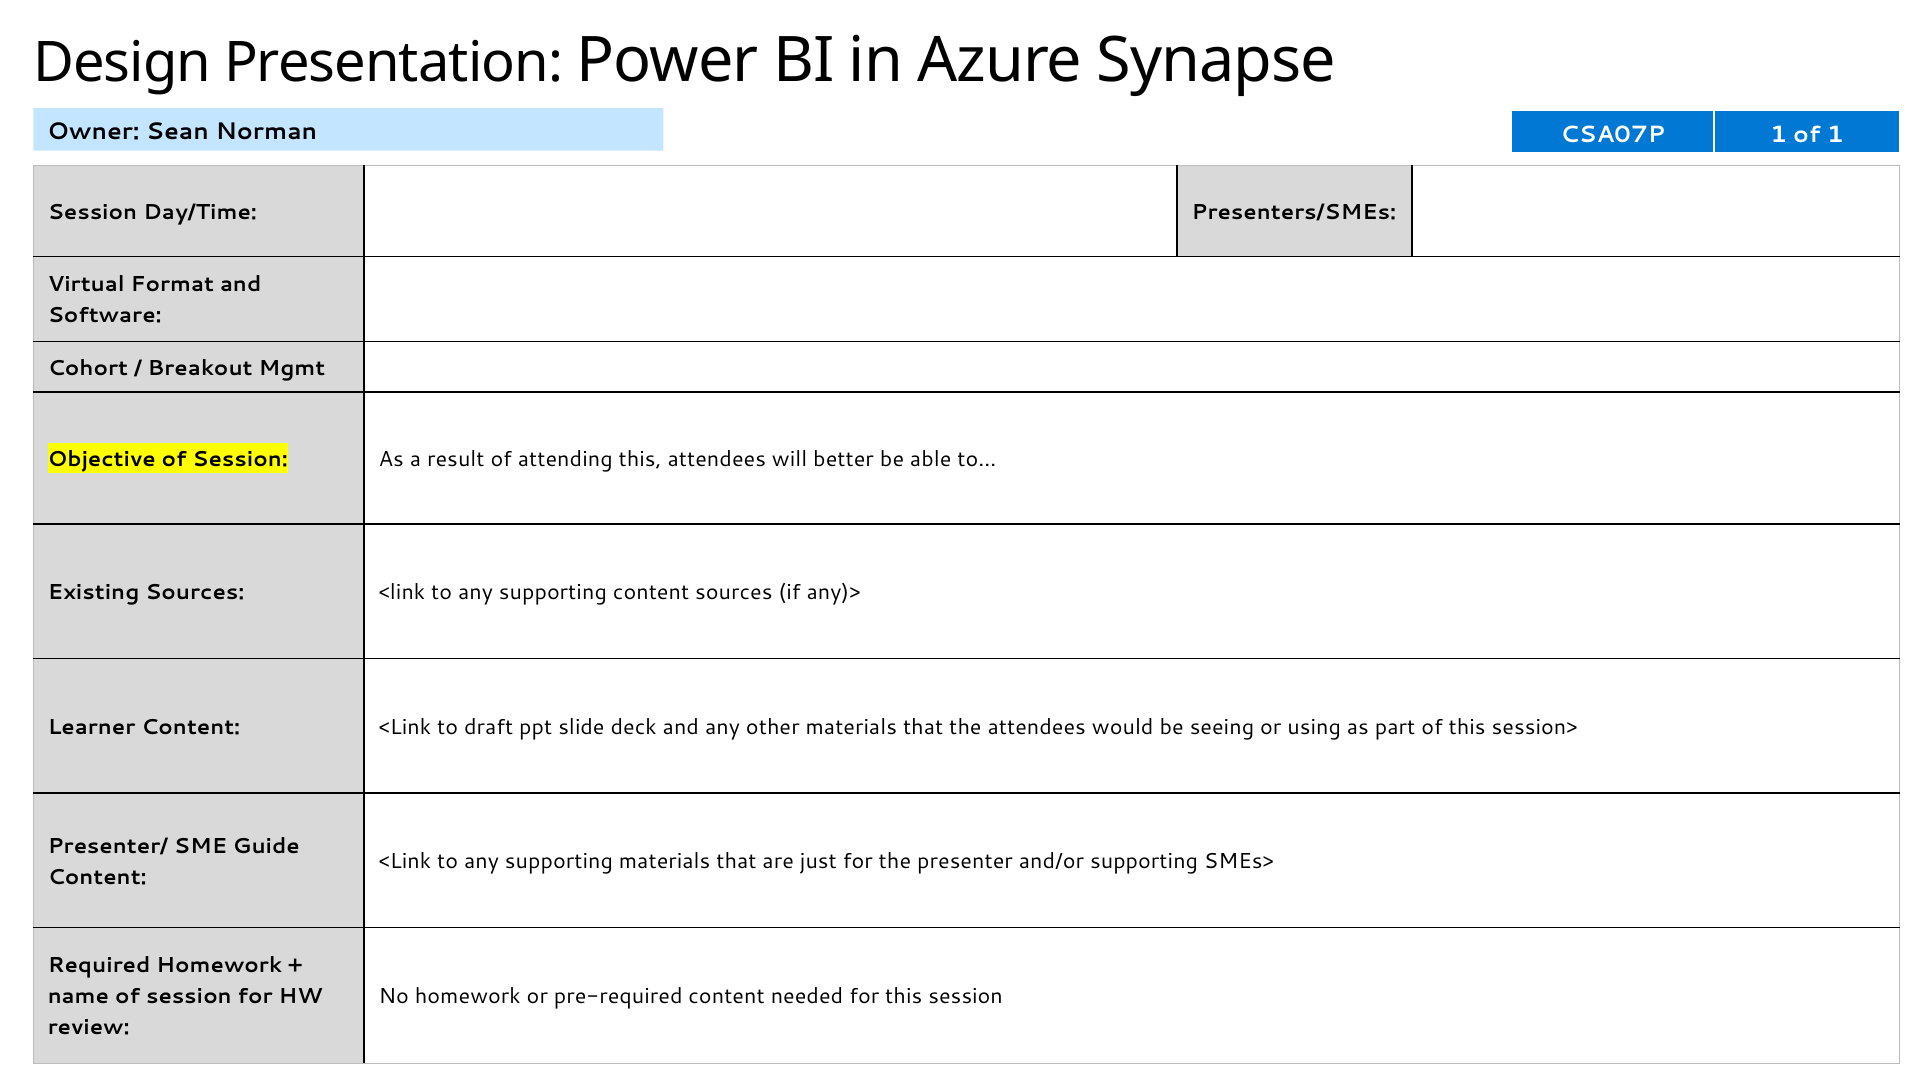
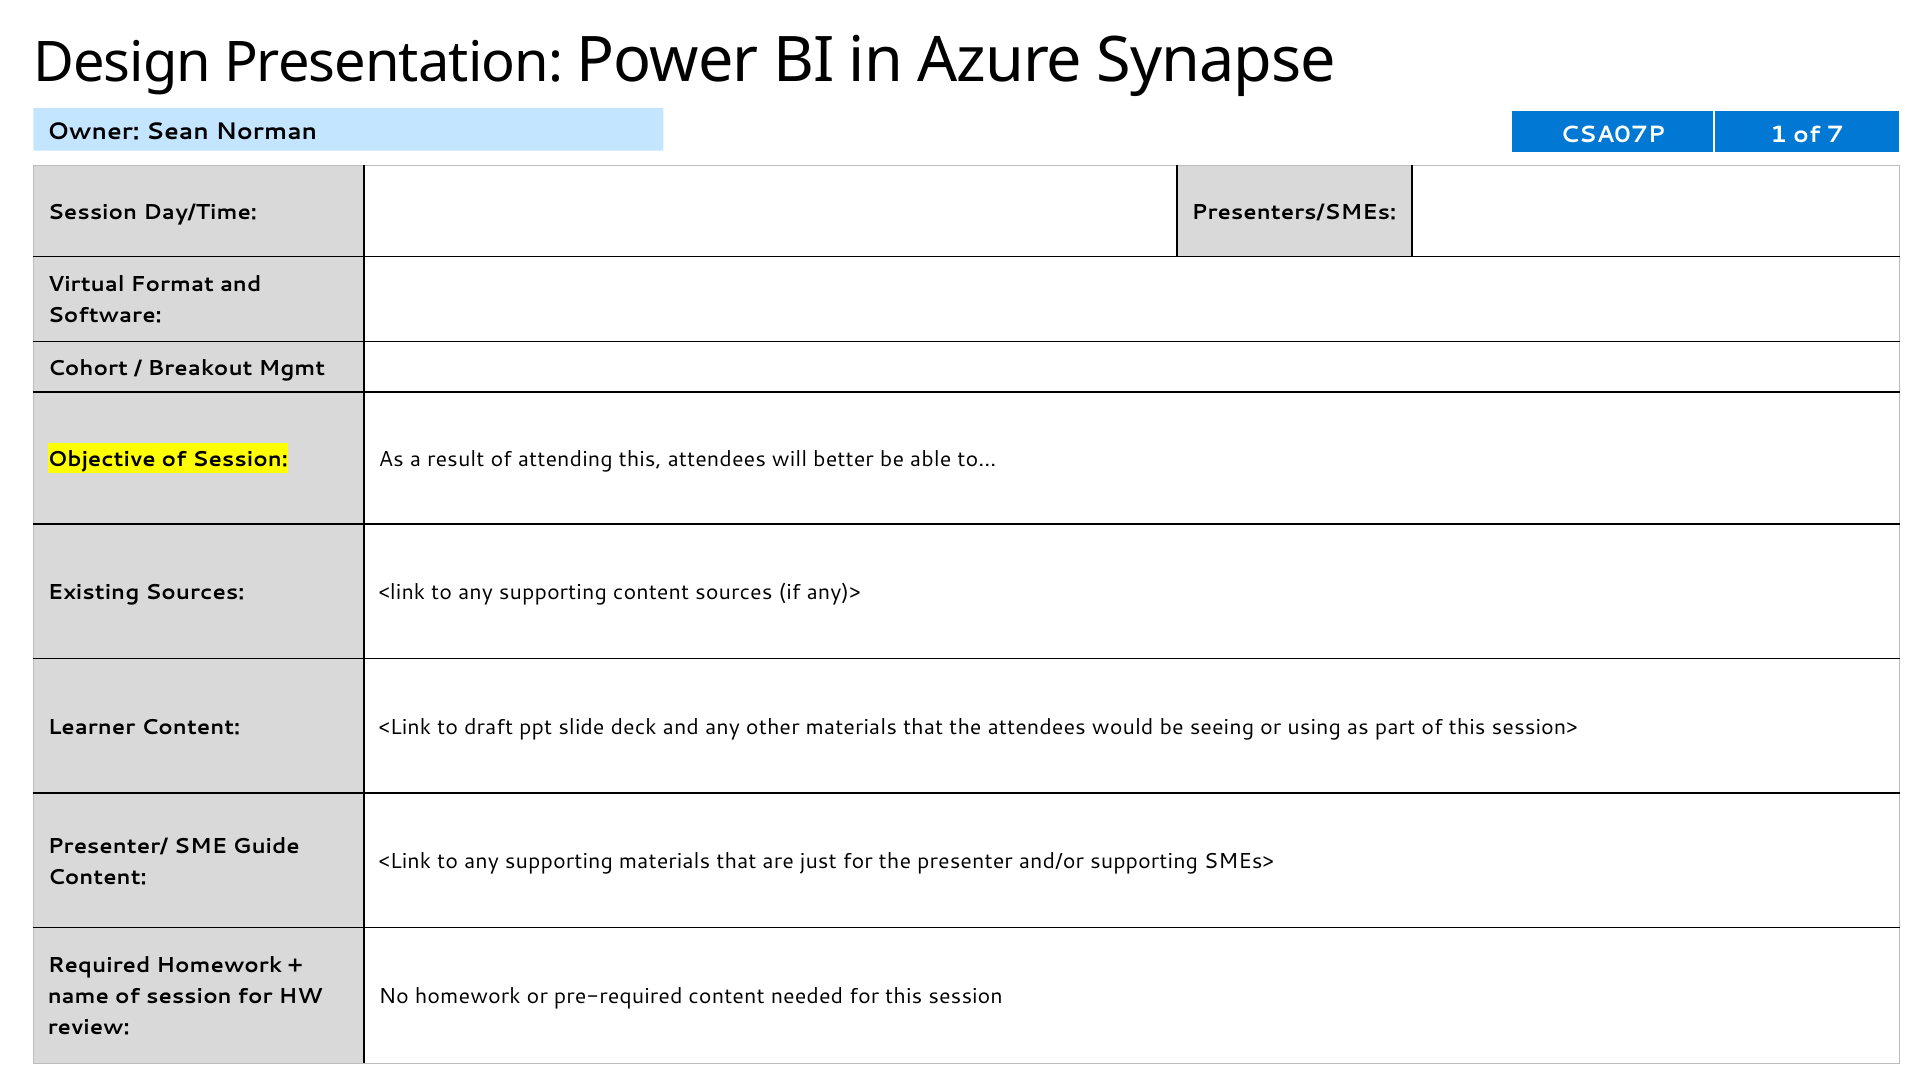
of 1: 1 -> 7 (1835, 135)
